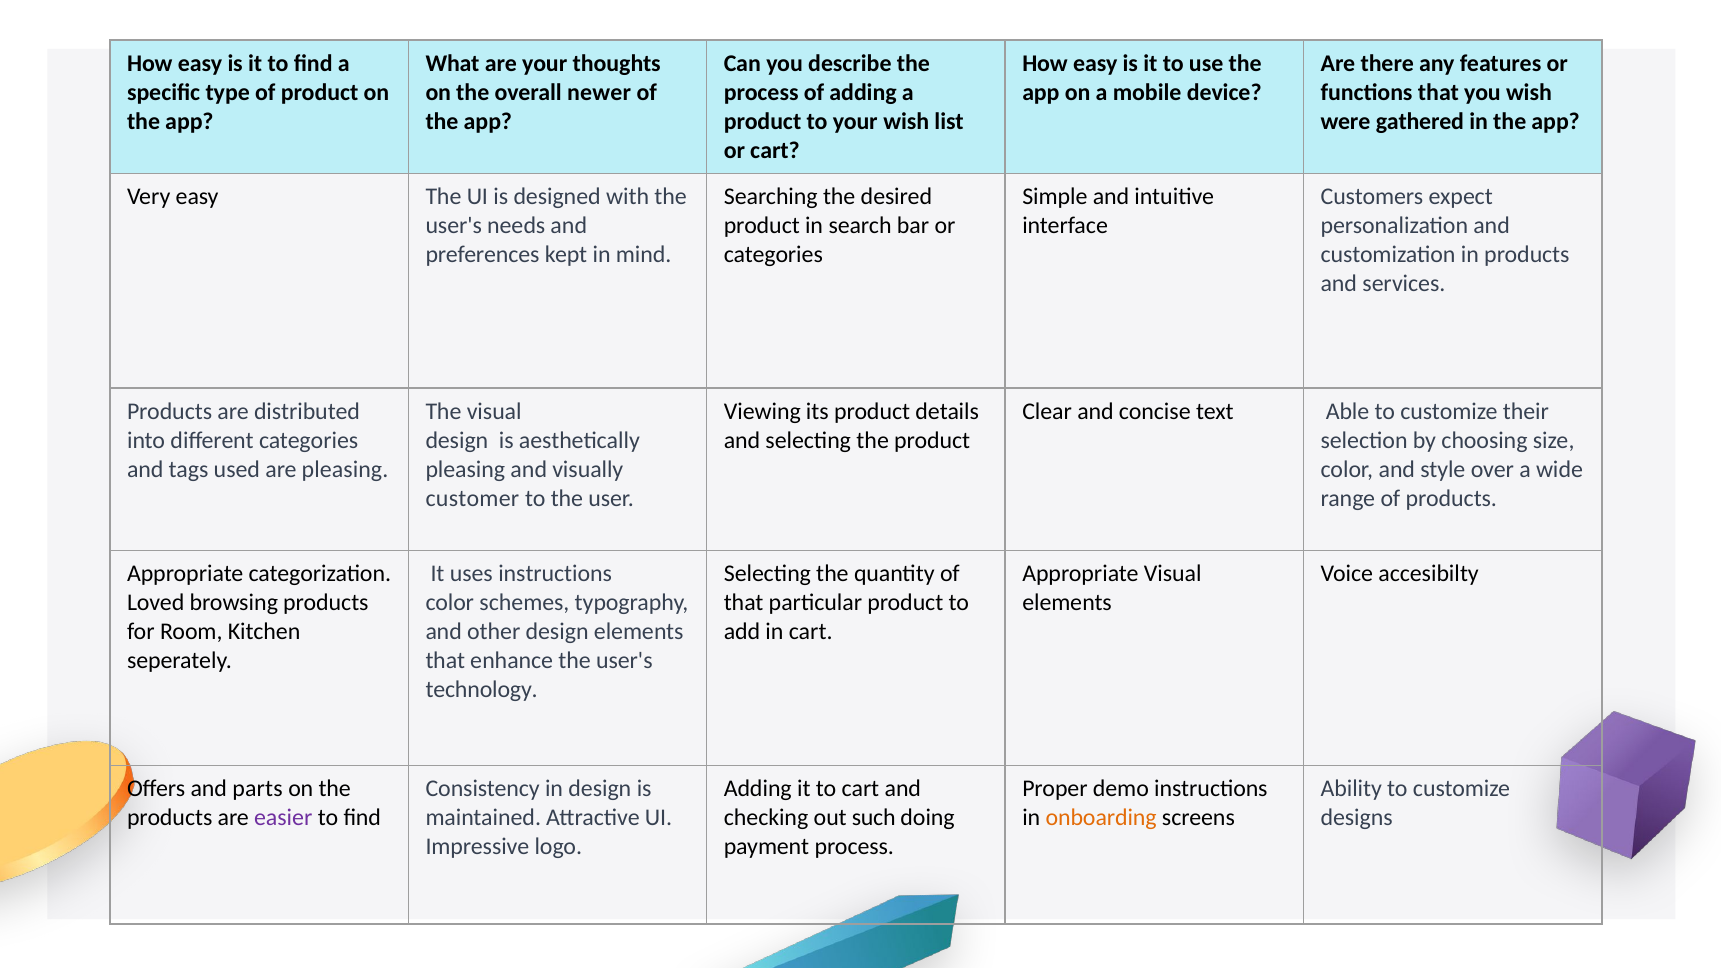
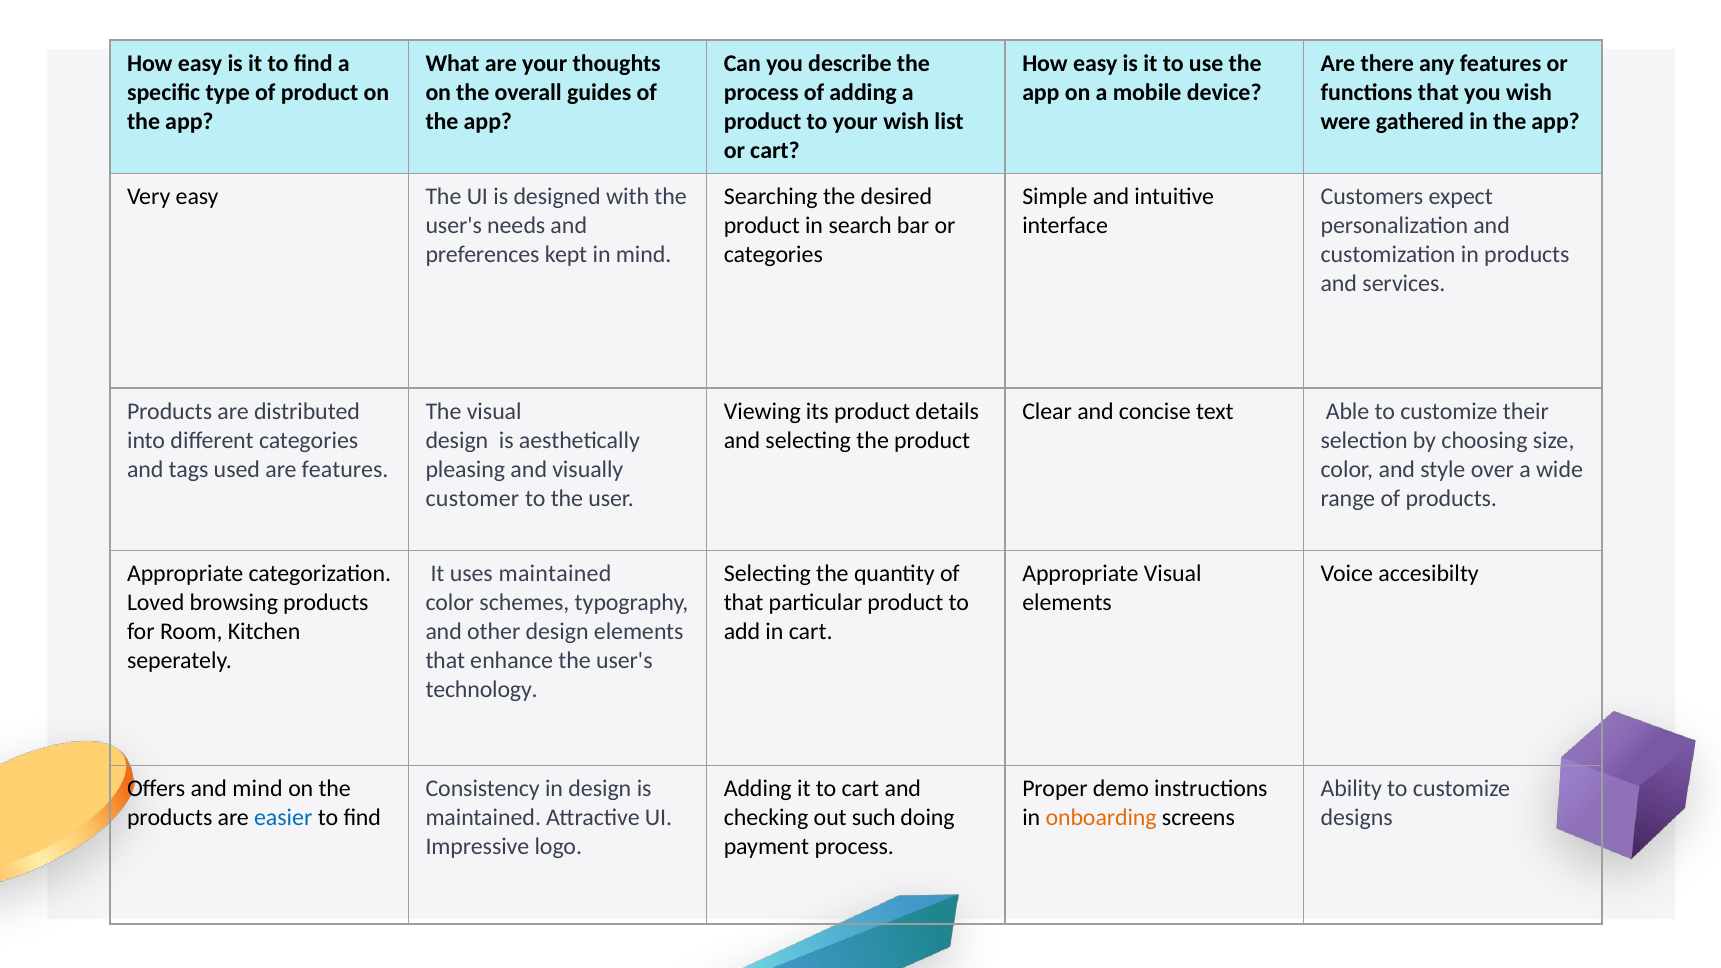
newer: newer -> guides (599, 93)
are pleasing: pleasing -> features (345, 470)
uses instructions: instructions -> maintained (555, 574)
and parts: parts -> mind (257, 789)
easier colour: purple -> blue (283, 818)
